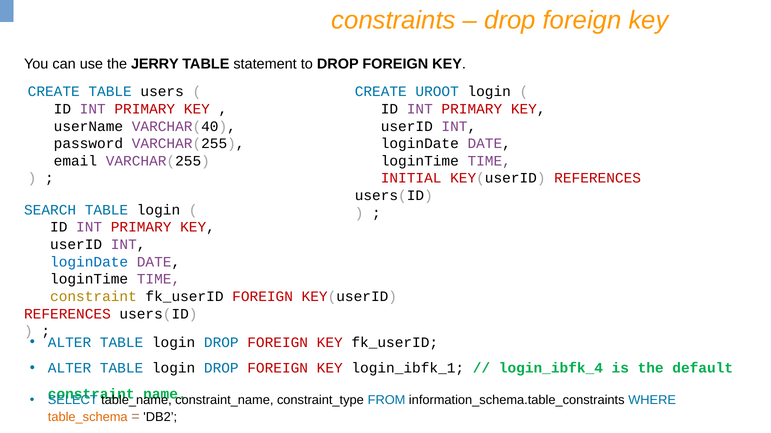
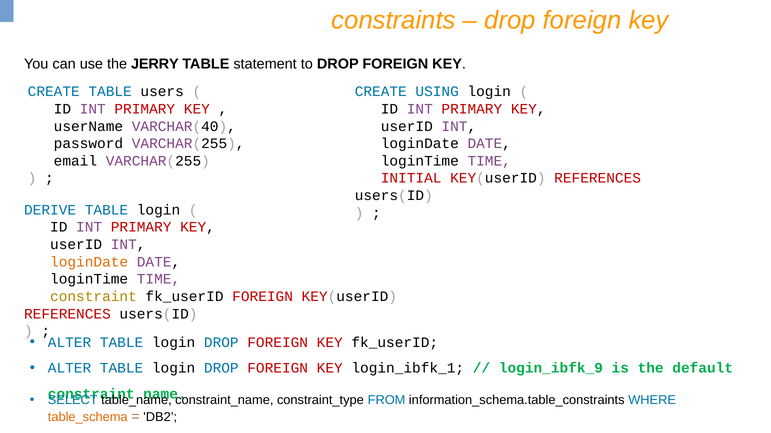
UROOT: UROOT -> USING (437, 92)
SEARCH: SEARCH -> DERIVE (50, 210)
loginDate colour: blue -> orange (89, 262)
login_ibfk_4: login_ibfk_4 -> login_ibfk_9 (551, 369)
